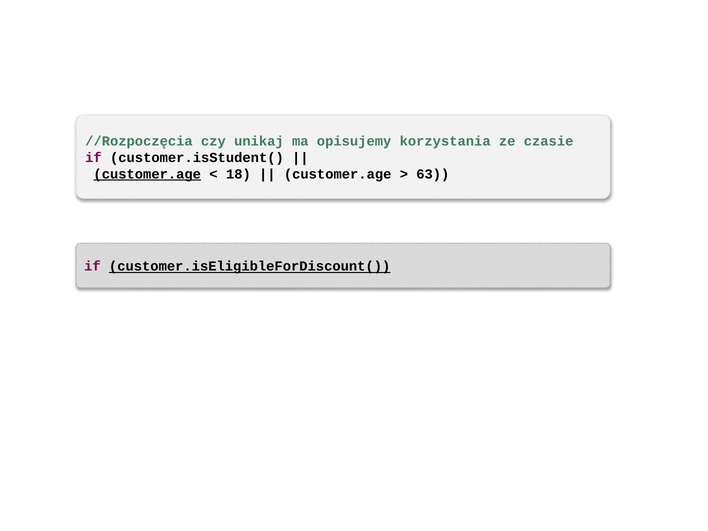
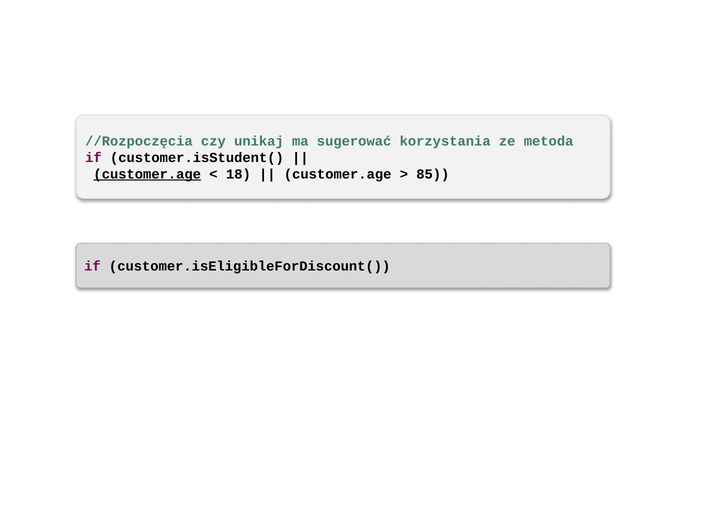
opisujemy: opisujemy -> sugerować (354, 141)
czasie: czasie -> metoda (549, 141)
63: 63 -> 85 (433, 174)
customer.isEligibleForDiscount( underline: present -> none (250, 266)
